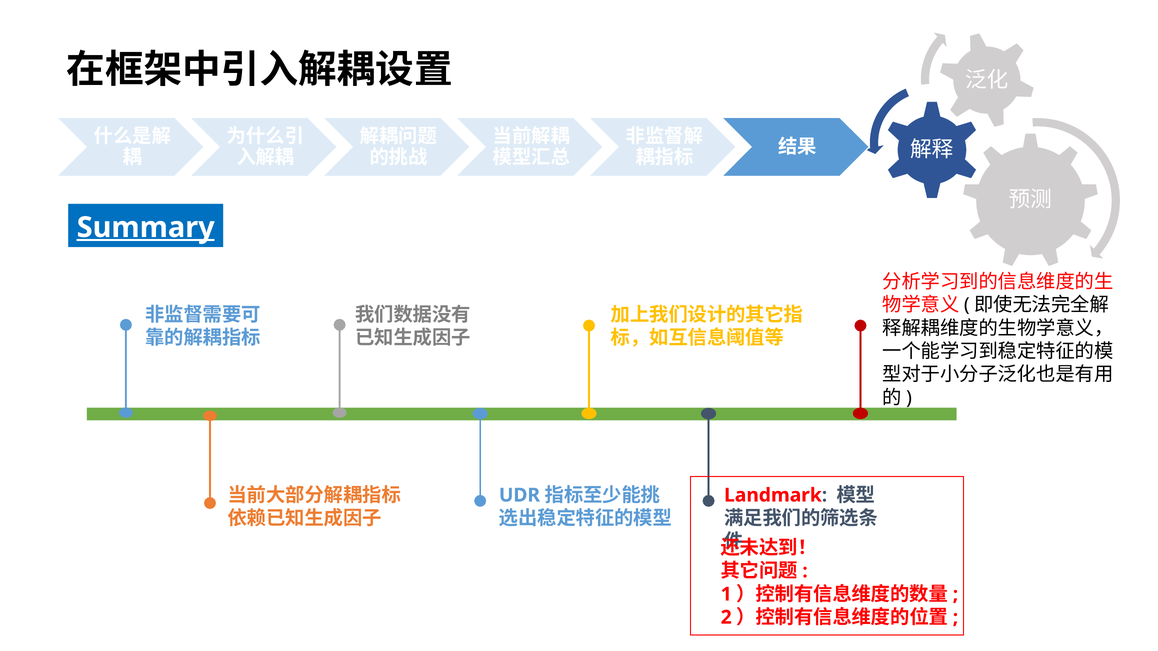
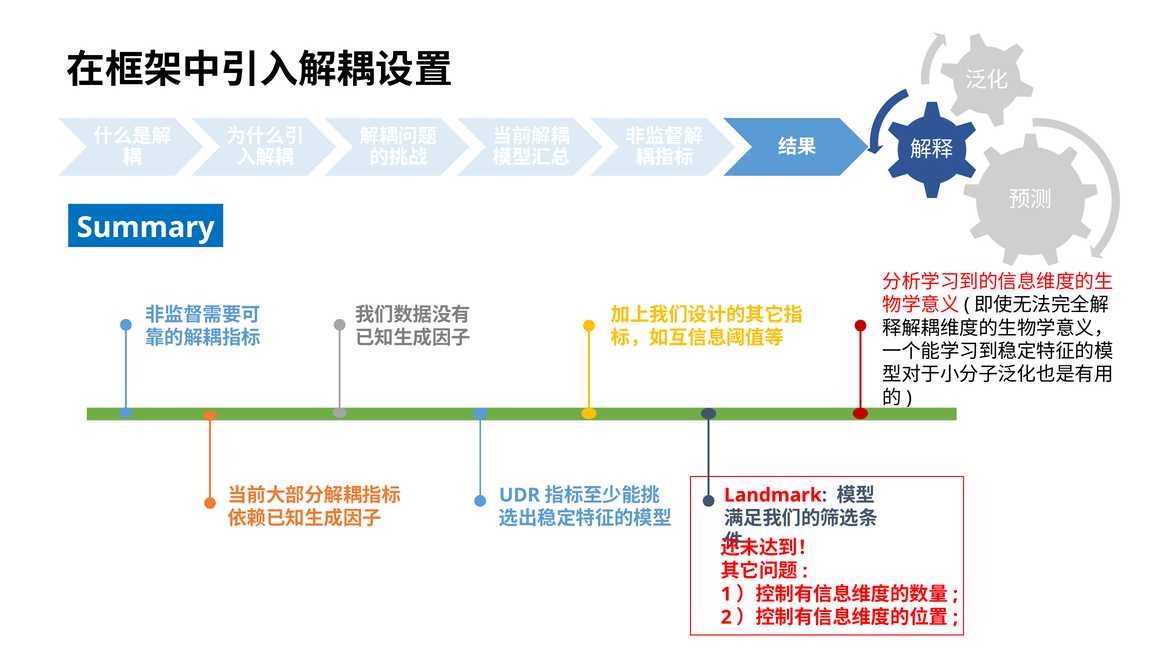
Summary underline: present -> none (146, 228)
